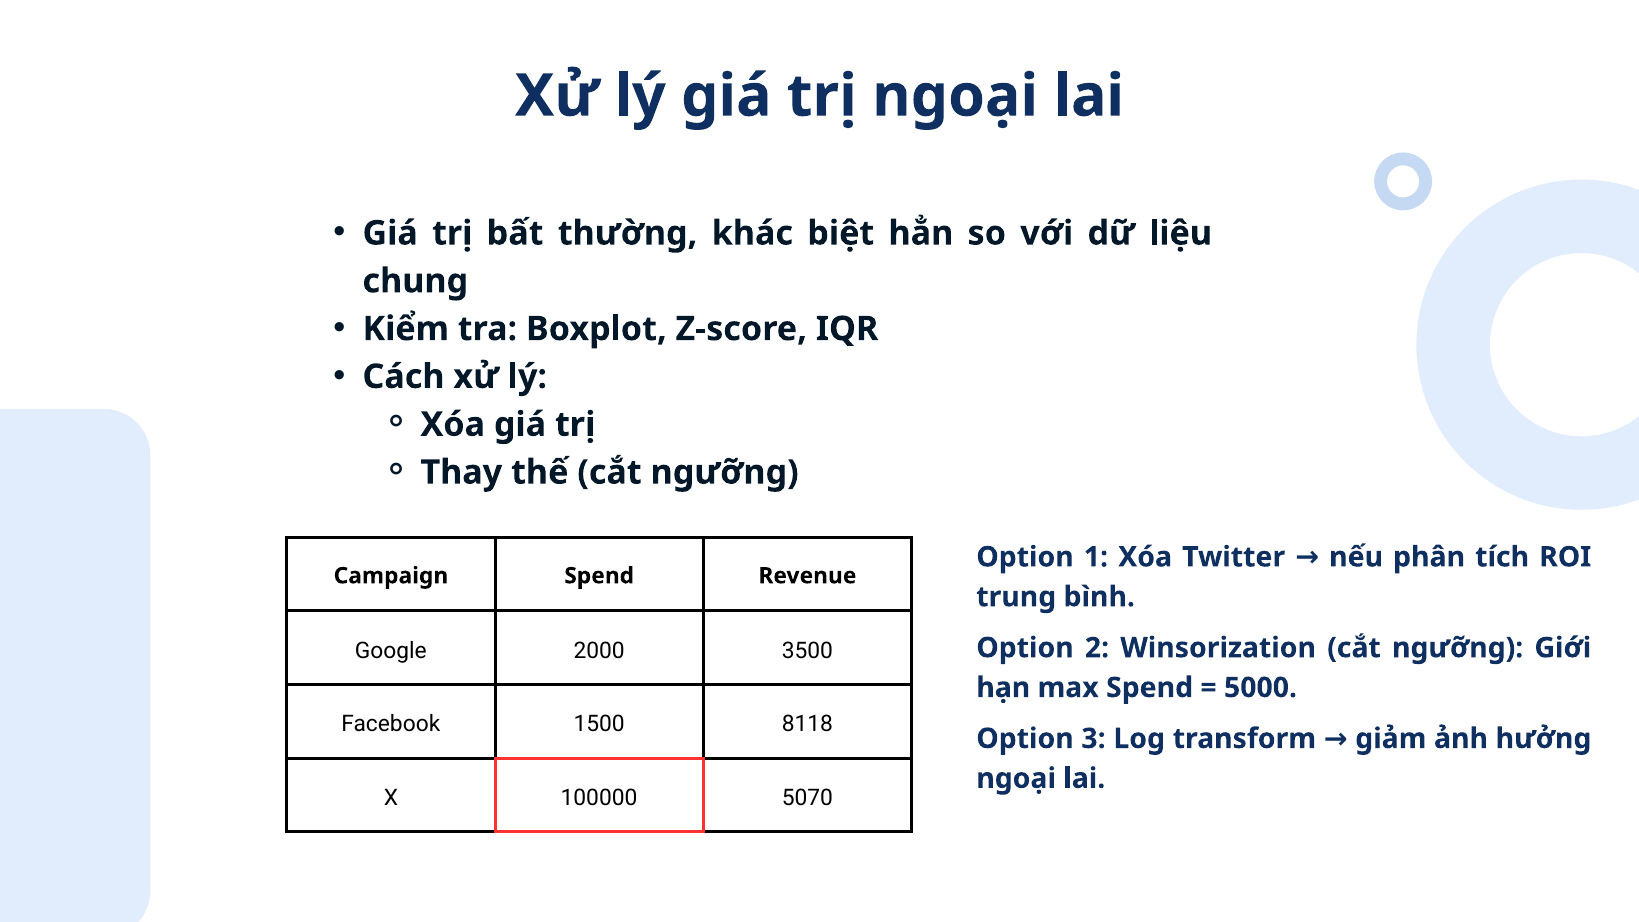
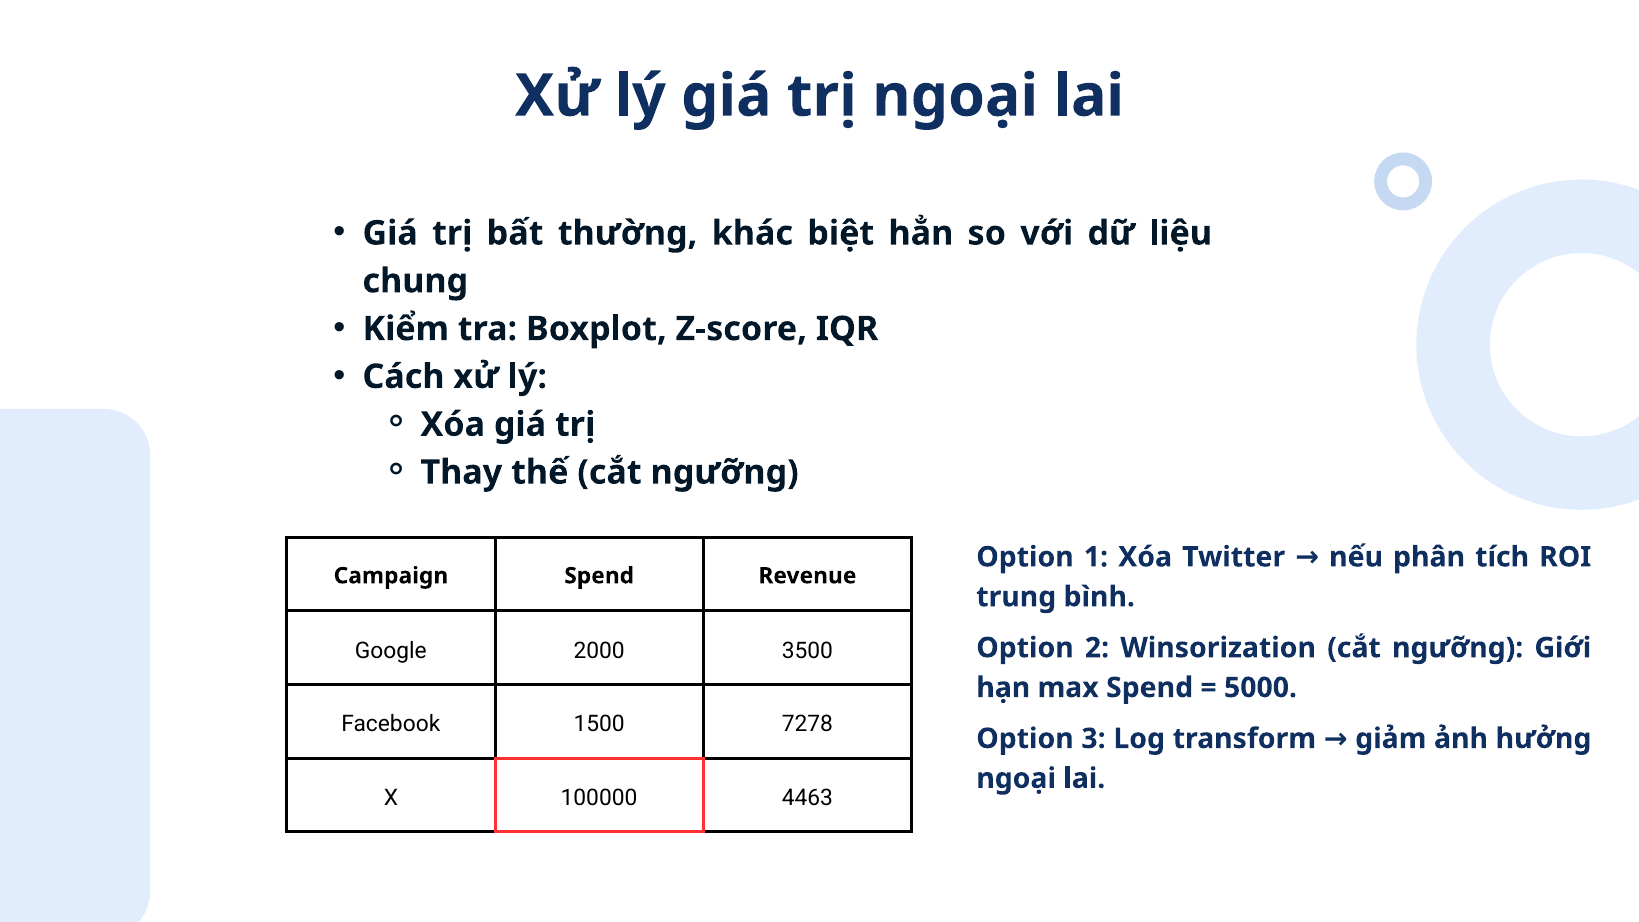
8118: 8118 -> 7278 (807, 724)
5070: 5070 -> 4463 (807, 798)
